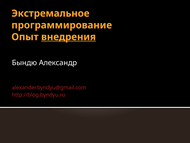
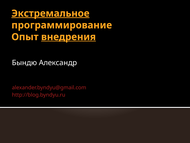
Экстремальное underline: none -> present (50, 13)
